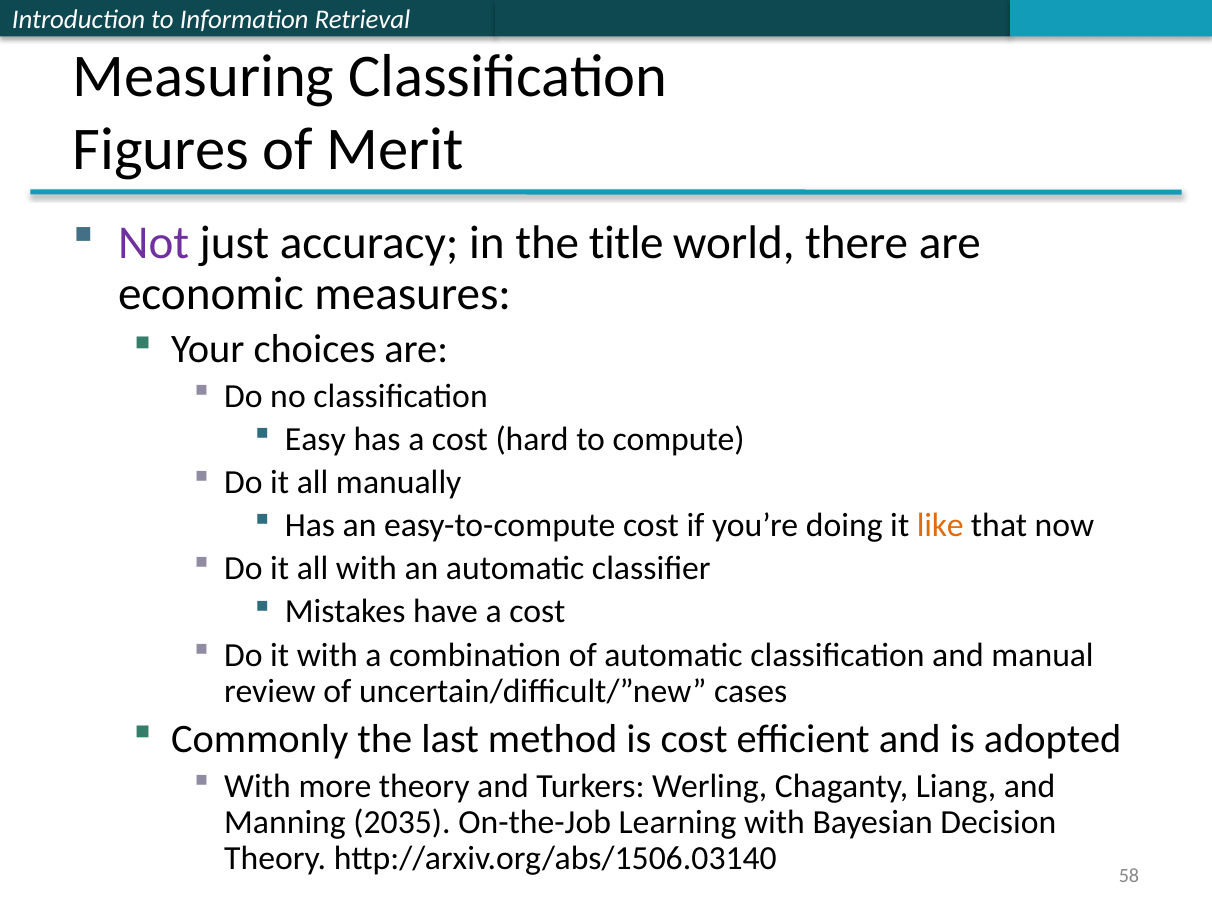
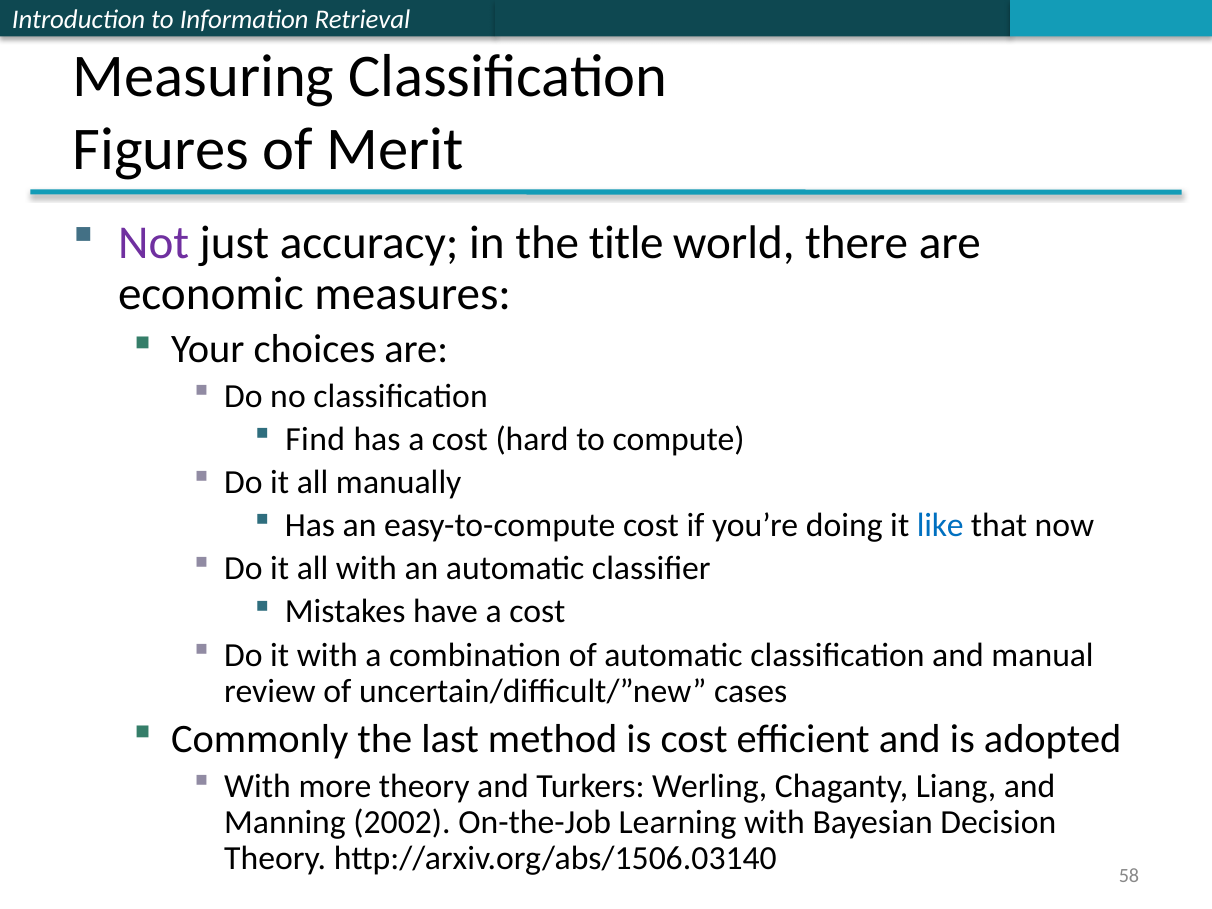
Easy: Easy -> Find (315, 439)
like colour: orange -> blue (940, 526)
2035: 2035 -> 2002 (402, 822)
